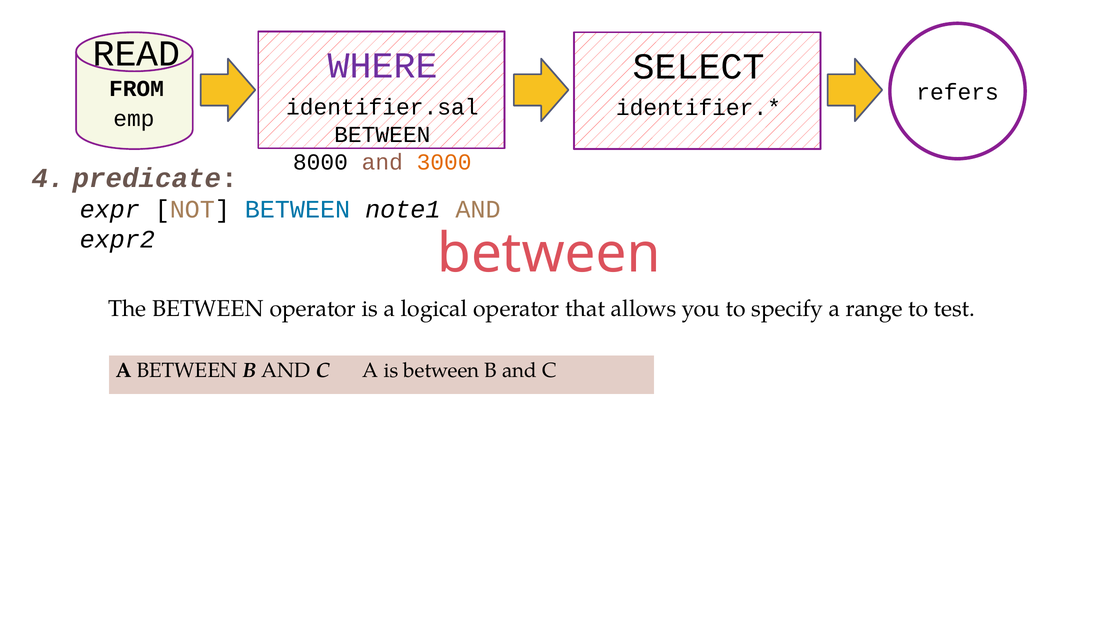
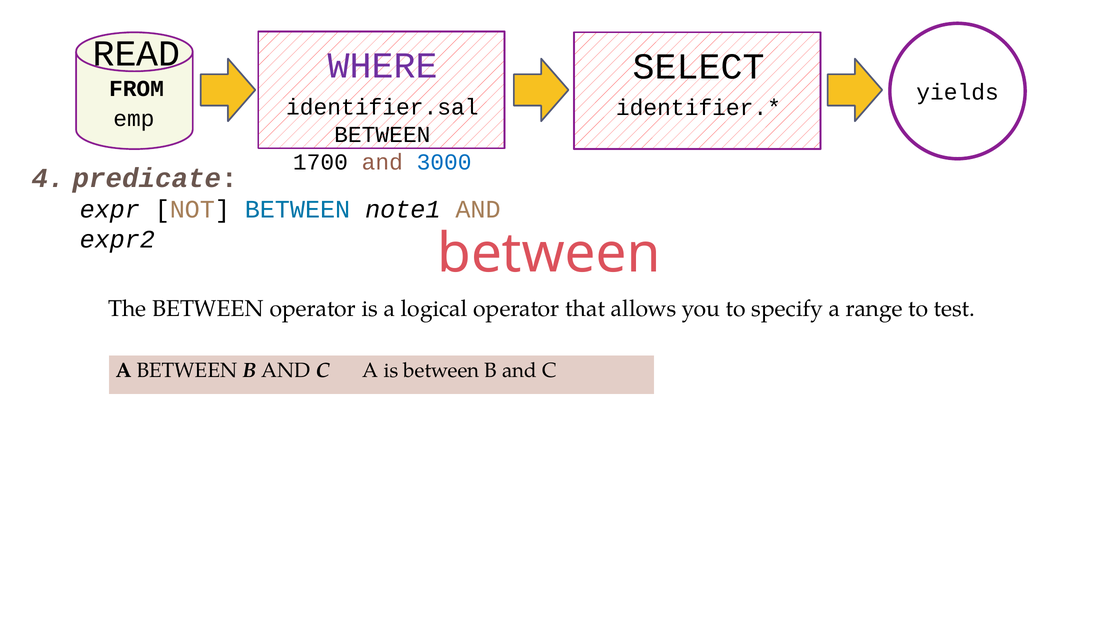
refers: refers -> yields (958, 92)
8000: 8000 -> 1700 (320, 162)
3000 colour: orange -> blue (444, 162)
